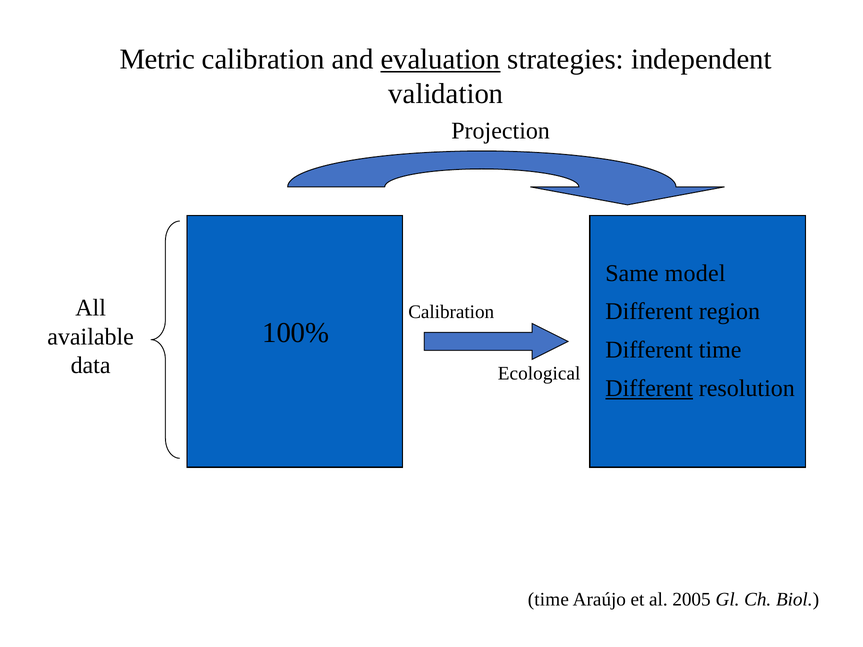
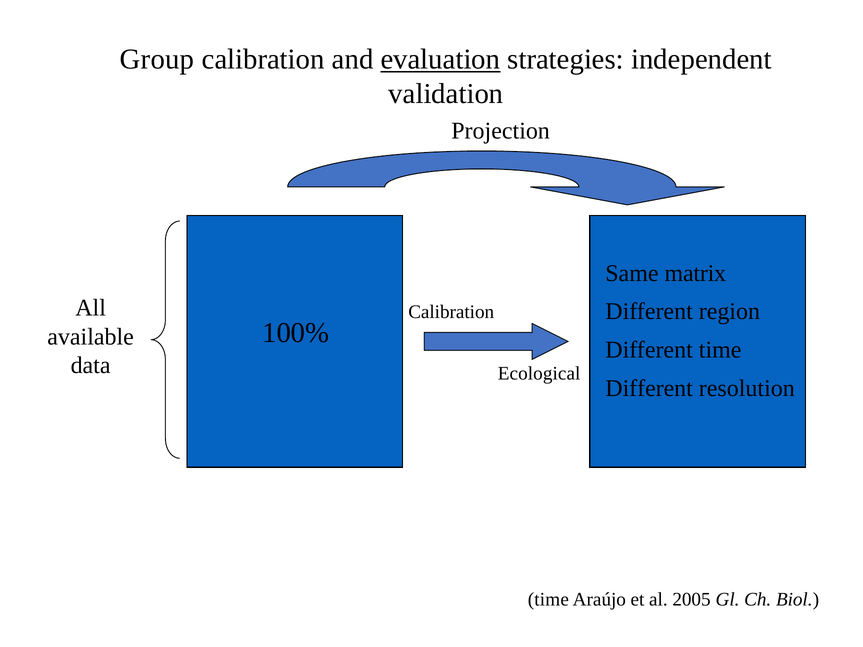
Metric: Metric -> Group (157, 59)
model: model -> matrix (695, 273)
Different underline: present -> none (649, 388)
